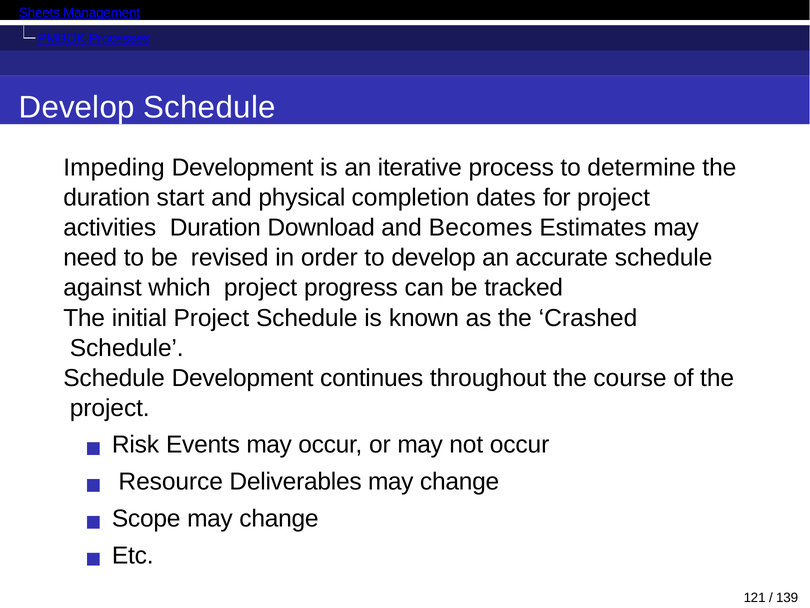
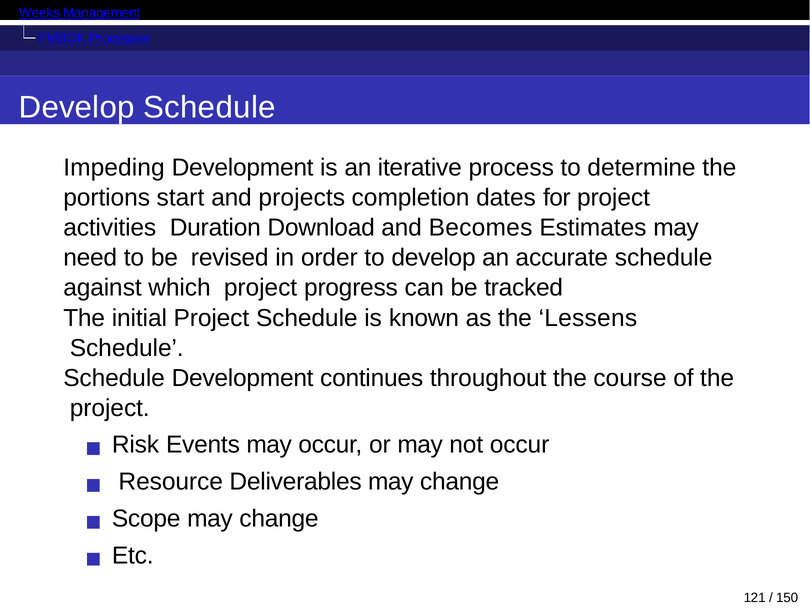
Sheets: Sheets -> Weeks (39, 13)
duration: duration -> portions (107, 198)
physical: physical -> projects (302, 198)
Crashed: Crashed -> Lessens (588, 318)
139: 139 -> 150 (787, 598)
